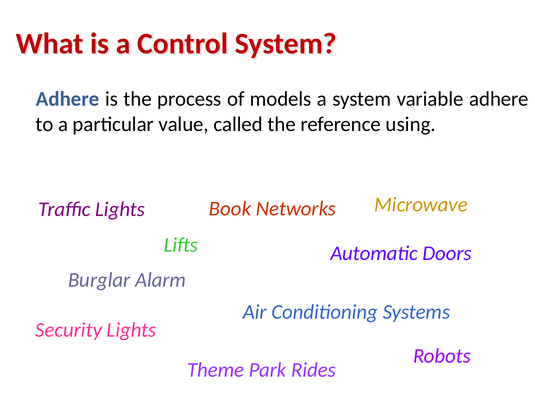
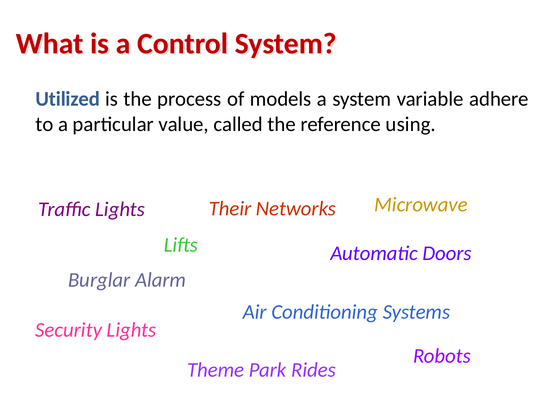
Adhere: Adhere -> Utilized (68, 99)
Book: Book -> Their (230, 208)
